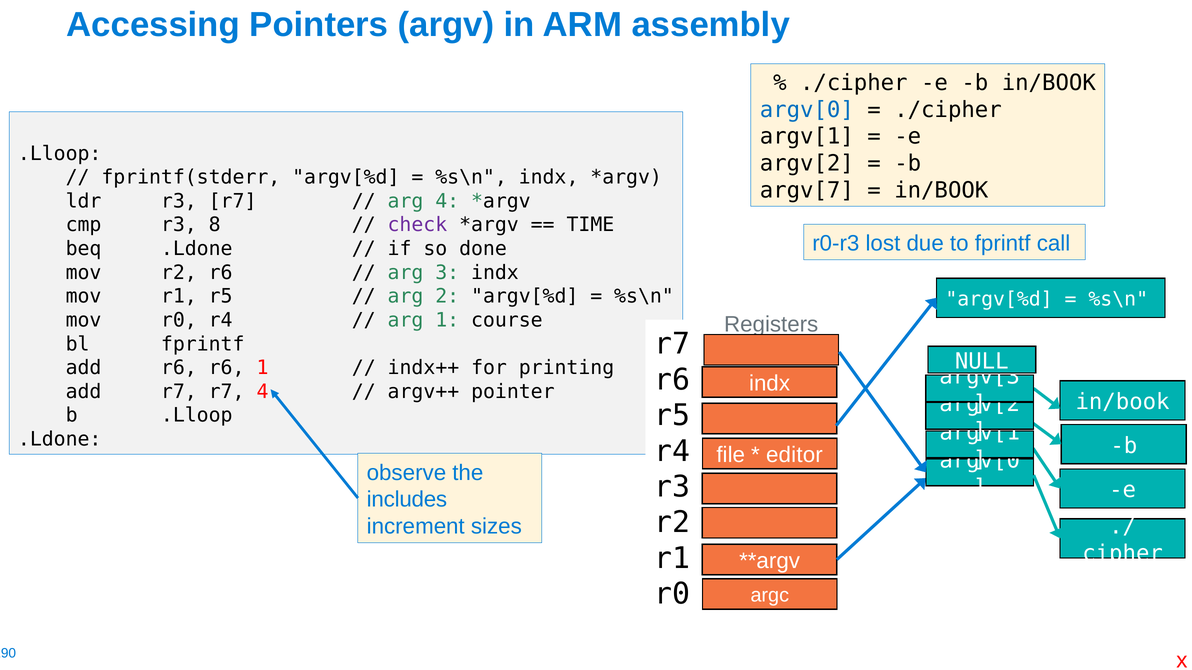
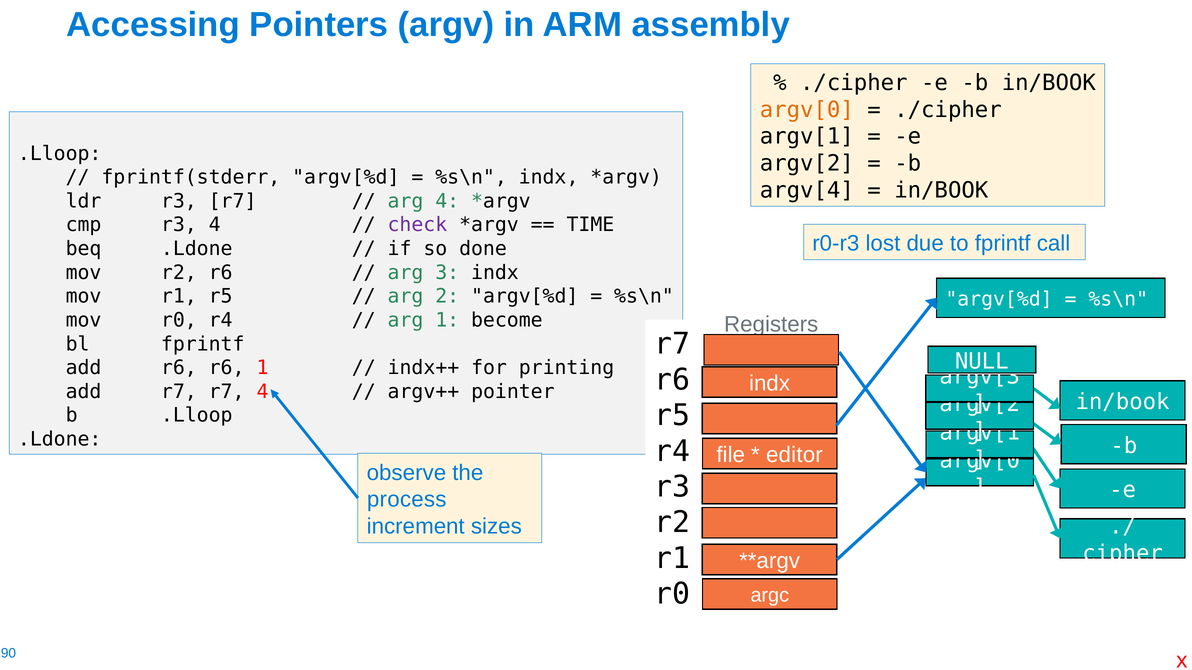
argv[0 colour: blue -> orange (807, 110)
argv[7: argv[7 -> argv[4 (807, 190)
r3 8: 8 -> 4 (215, 225)
course: course -> become (507, 320)
includes: includes -> process (407, 500)
